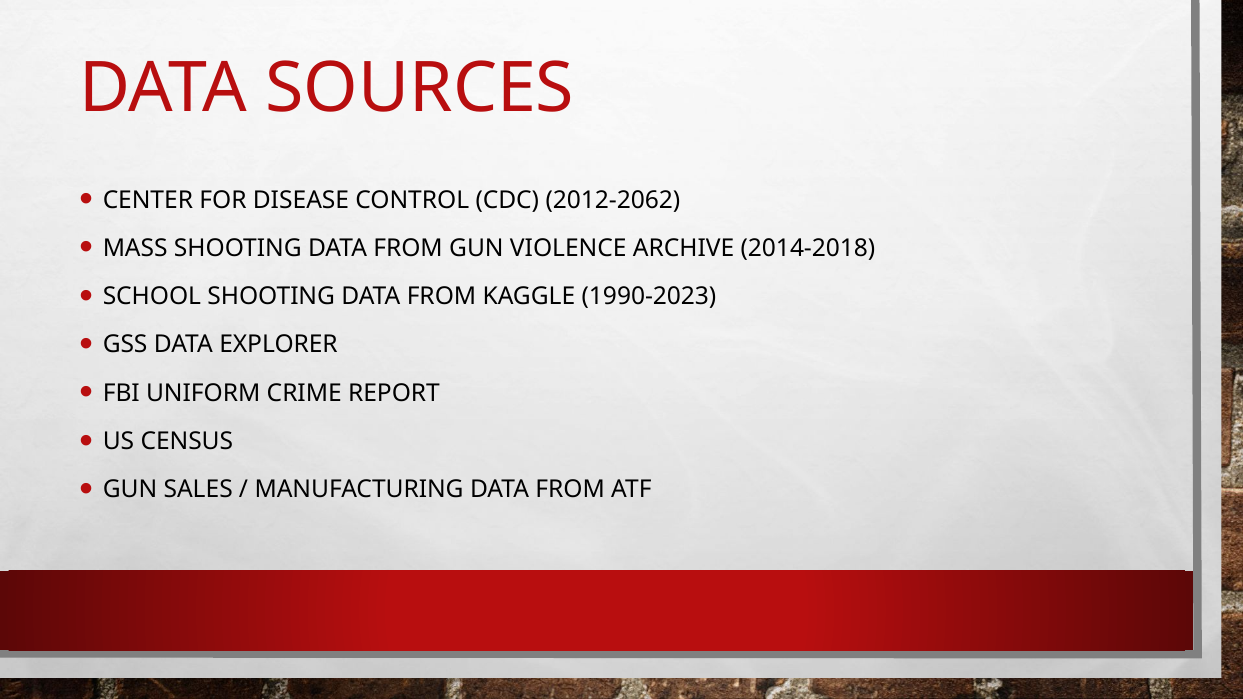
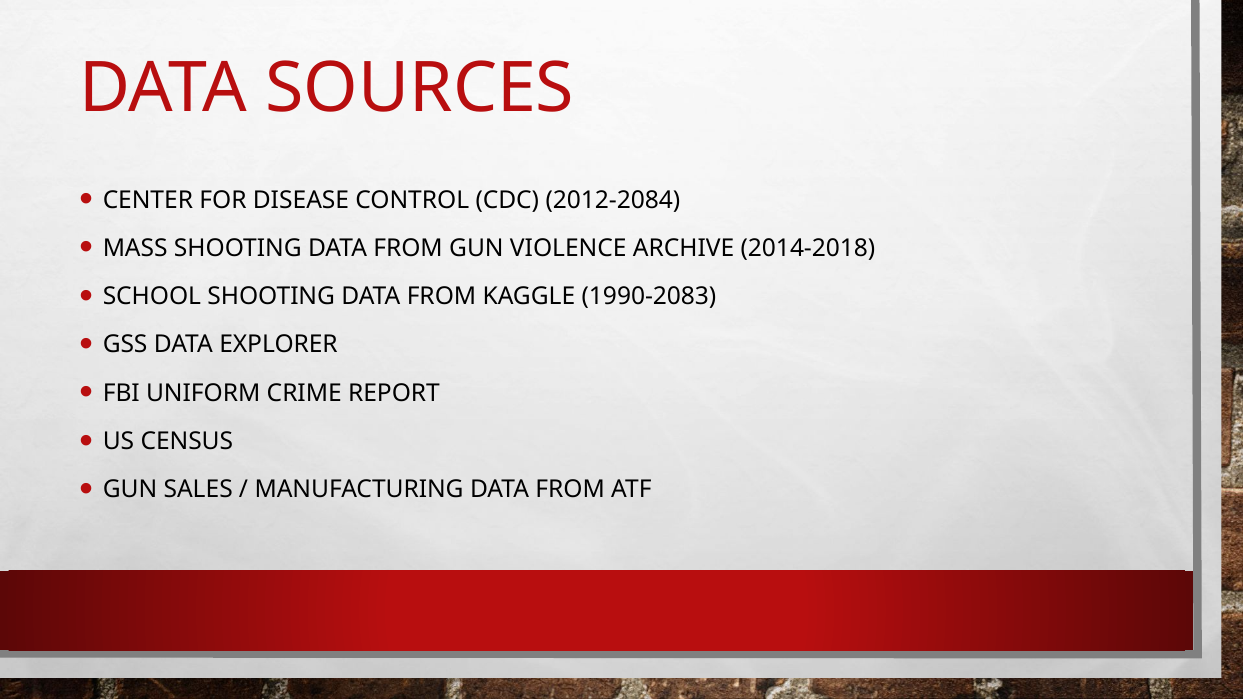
2012-2062: 2012-2062 -> 2012-2084 (613, 200)
1990-2023: 1990-2023 -> 1990-2083 (649, 297)
